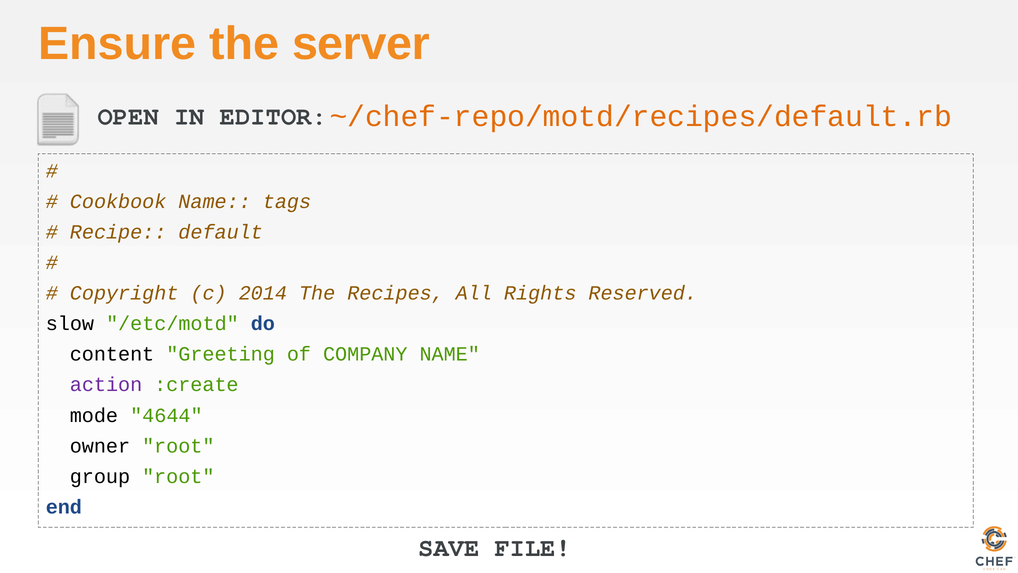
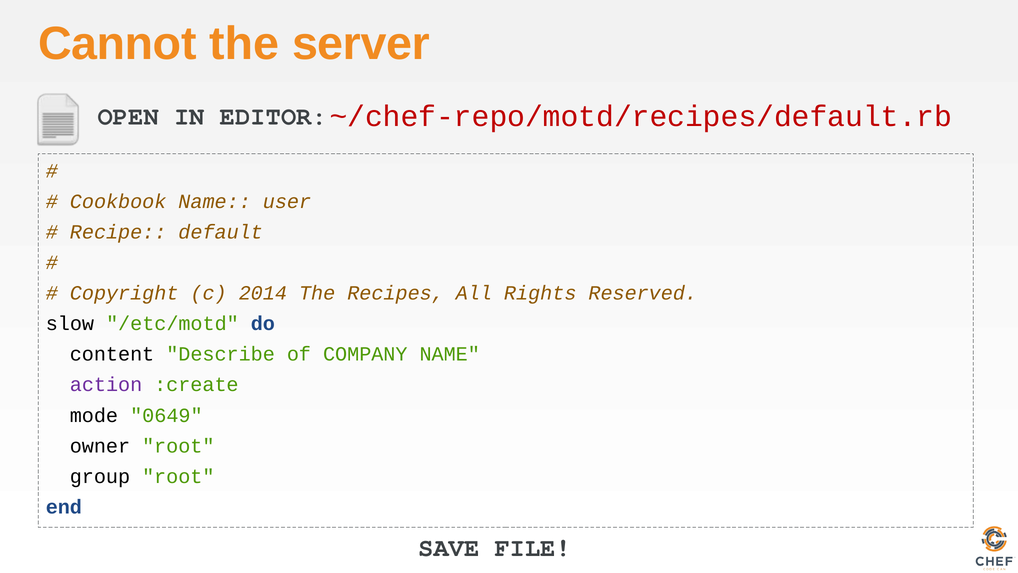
Ensure: Ensure -> Cannot (117, 44)
~/chef-repo/motd/recipes/default.rb colour: orange -> red (641, 117)
tags: tags -> user (287, 201)
Greeting: Greeting -> Describe (221, 354)
4644: 4644 -> 0649 (166, 415)
